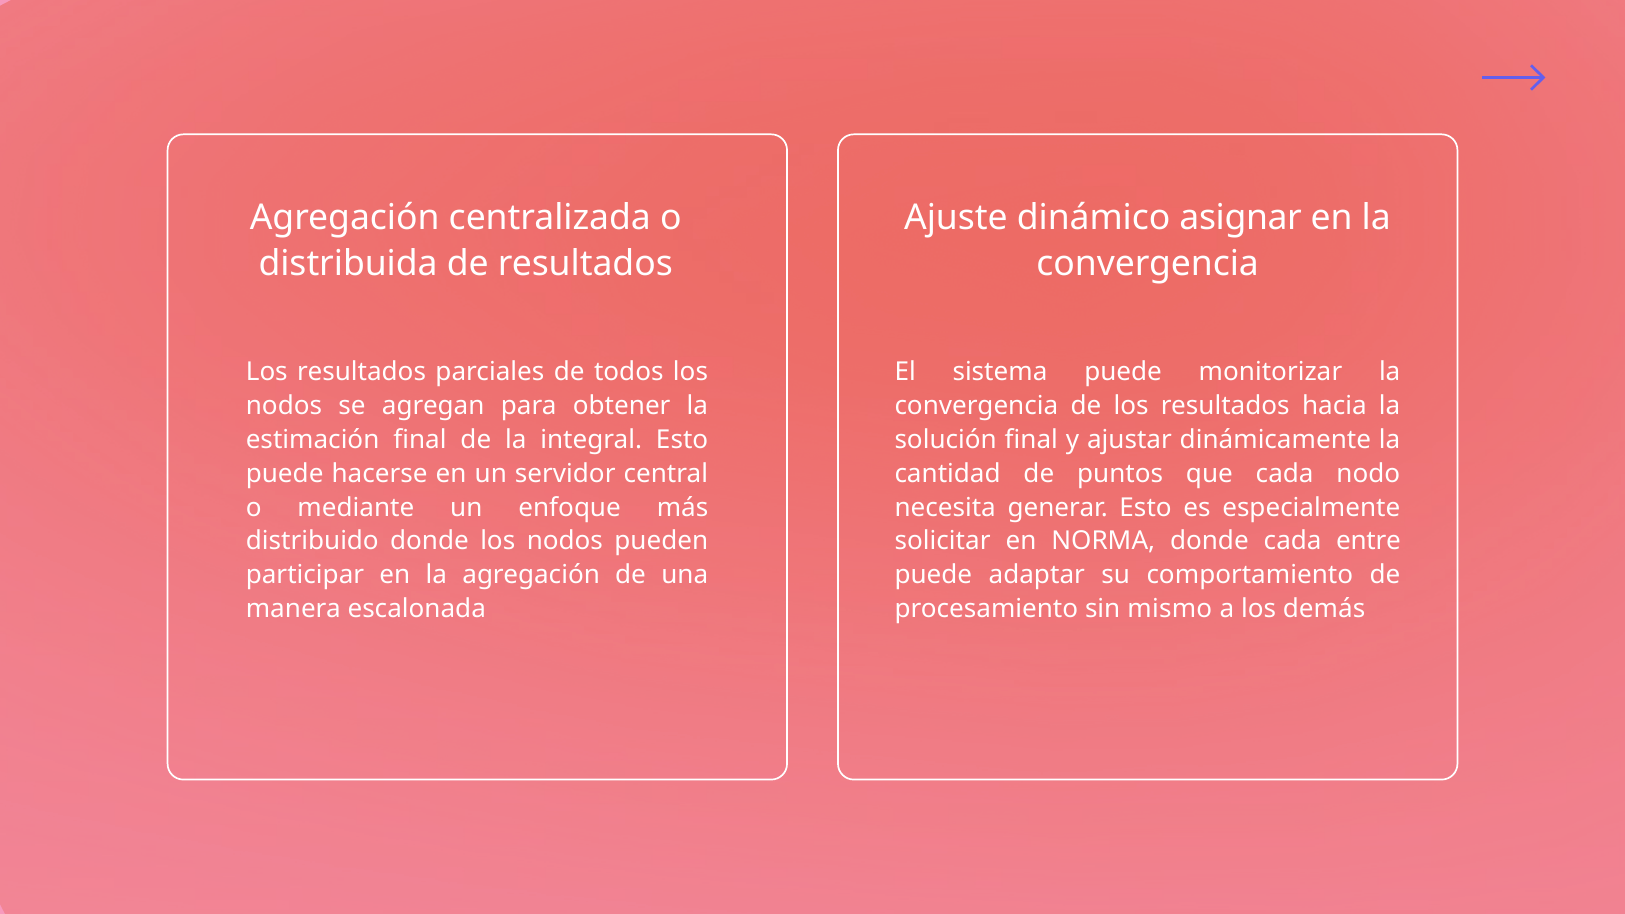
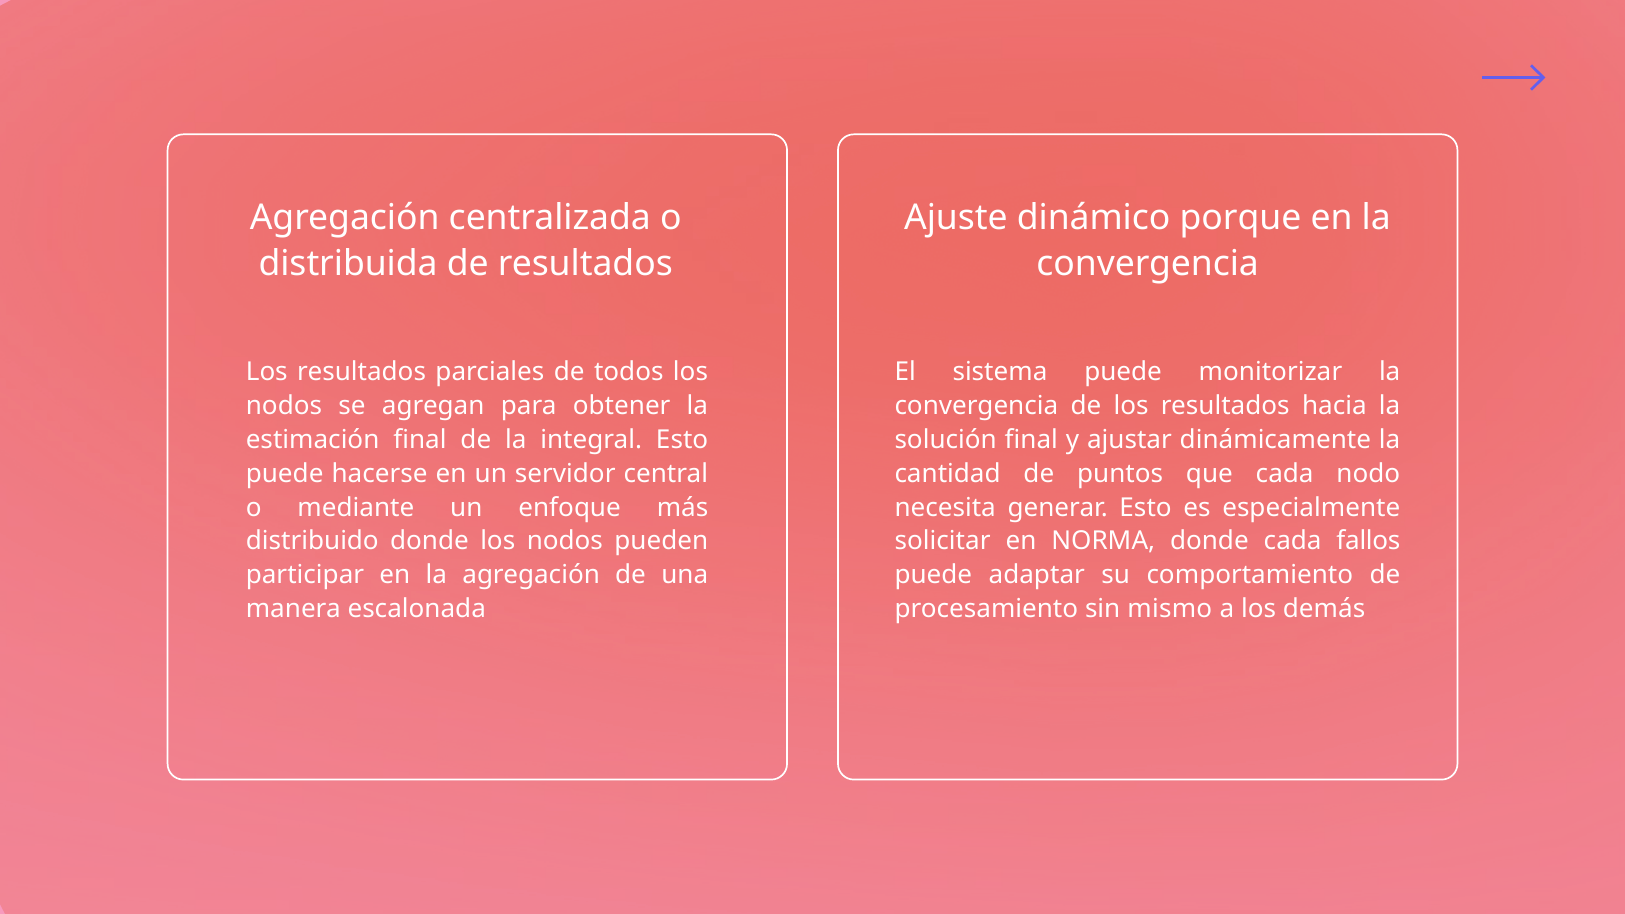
asignar: asignar -> porque (1241, 217)
entre: entre -> fallos (1368, 541)
